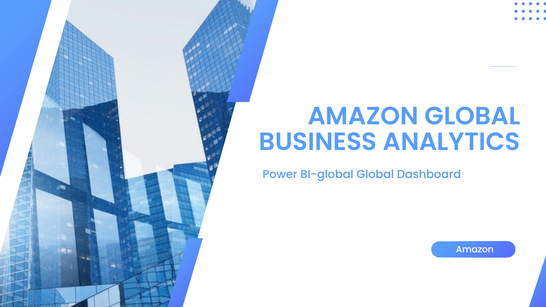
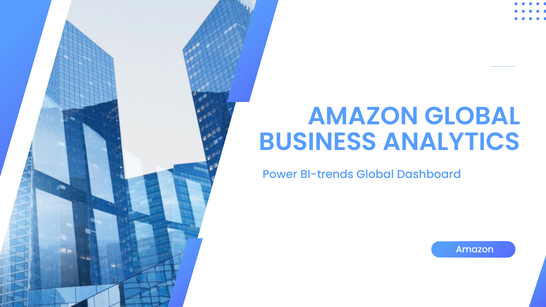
BI-global: BI-global -> BI-trends (327, 174)
